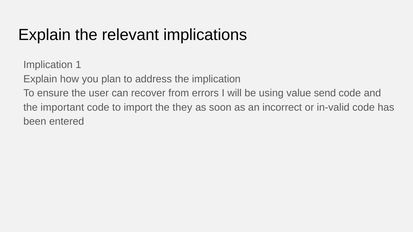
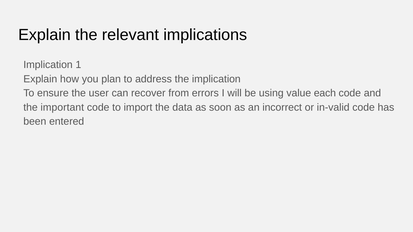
send: send -> each (325, 93)
they: they -> data (182, 107)
